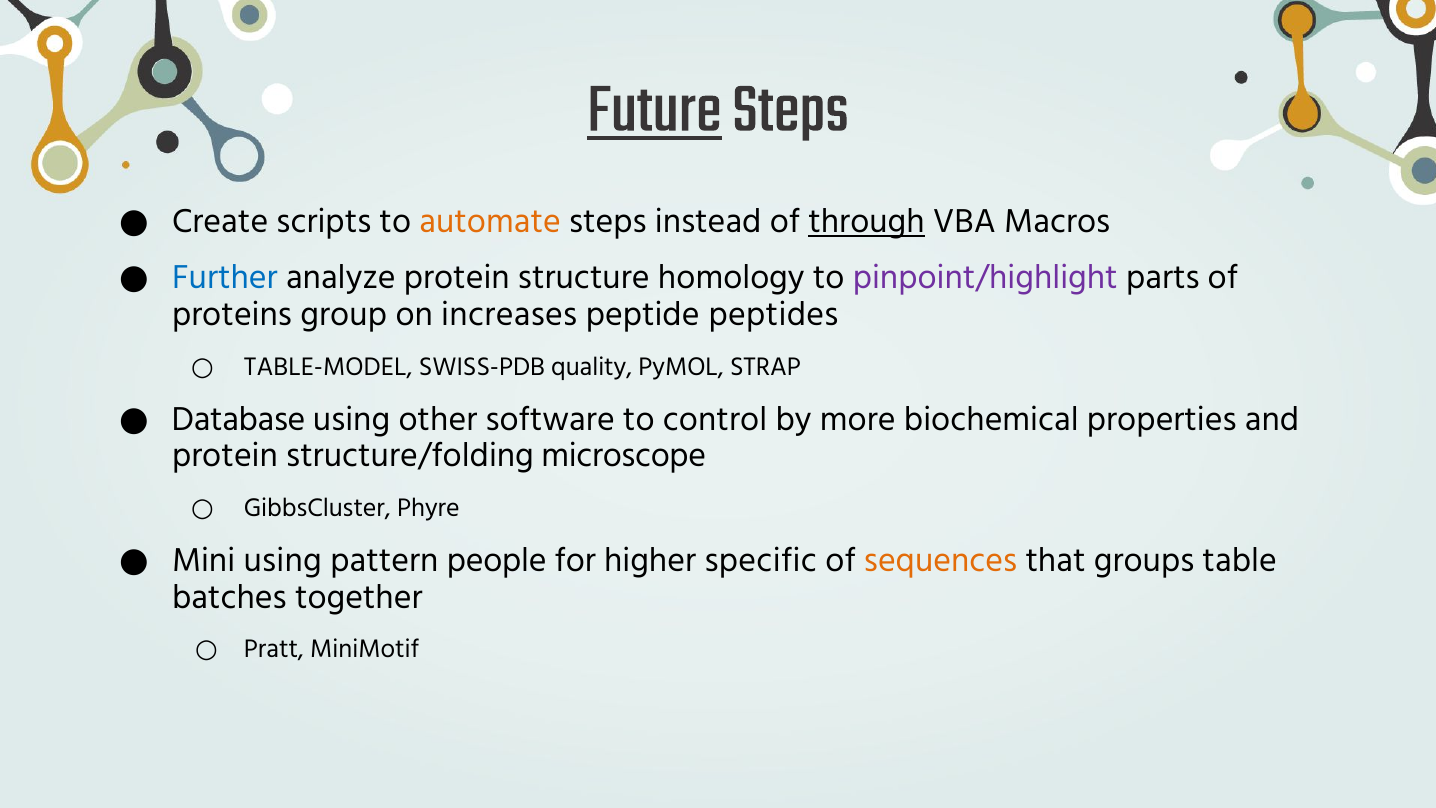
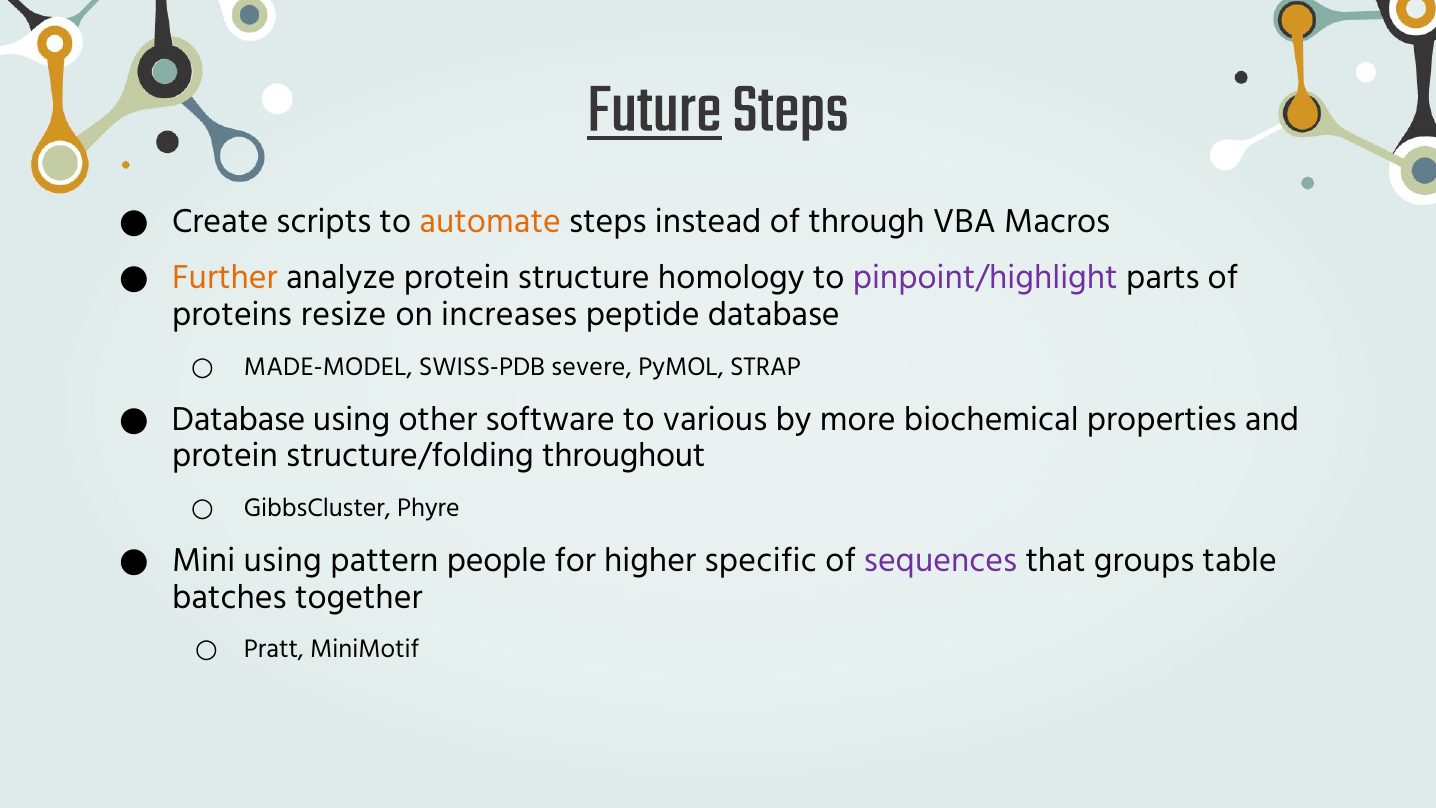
through underline: present -> none (866, 221)
Further colour: blue -> orange (225, 278)
group: group -> resize (344, 314)
peptide peptides: peptides -> database (774, 314)
TABLE-MODEL: TABLE-MODEL -> MADE-MODEL (328, 367)
quality: quality -> severe (591, 367)
control: control -> various (715, 419)
microscope: microscope -> throughout (624, 456)
sequences colour: orange -> purple (941, 560)
